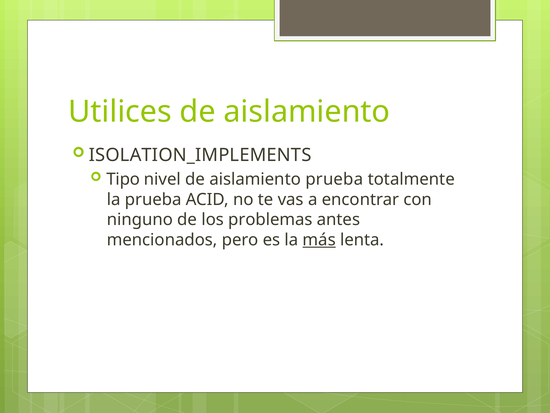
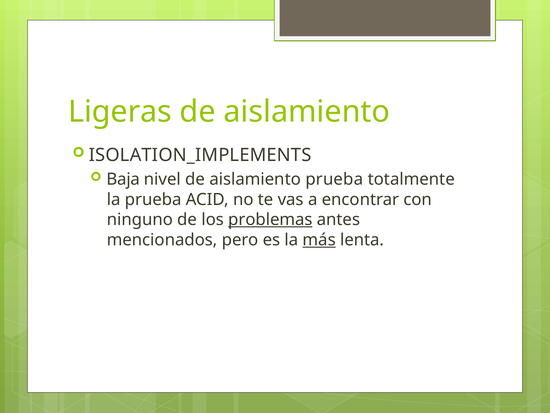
Utilices: Utilices -> Ligeras (120, 112)
Tipo: Tipo -> Baja (123, 179)
problemas underline: none -> present (270, 219)
